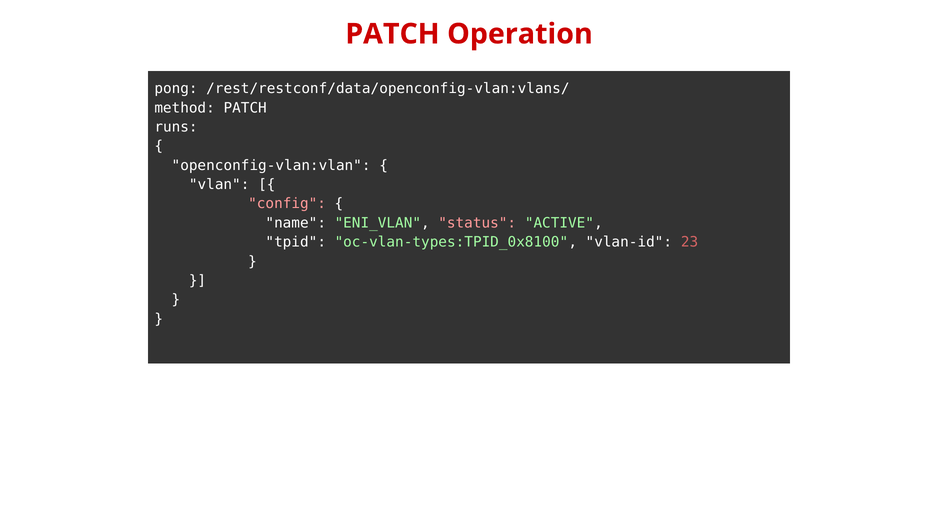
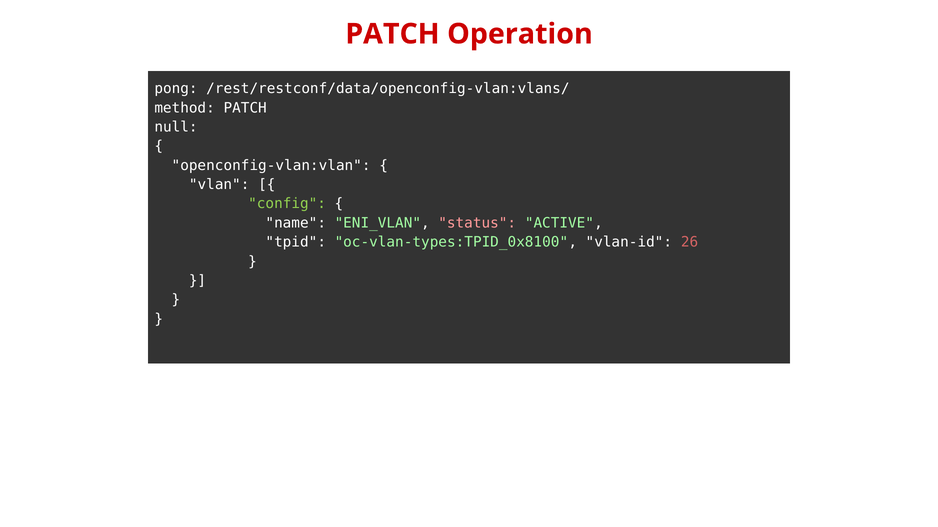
runs: runs -> null (176, 127)
config colour: pink -> light green (287, 204)
23: 23 -> 26 (690, 242)
